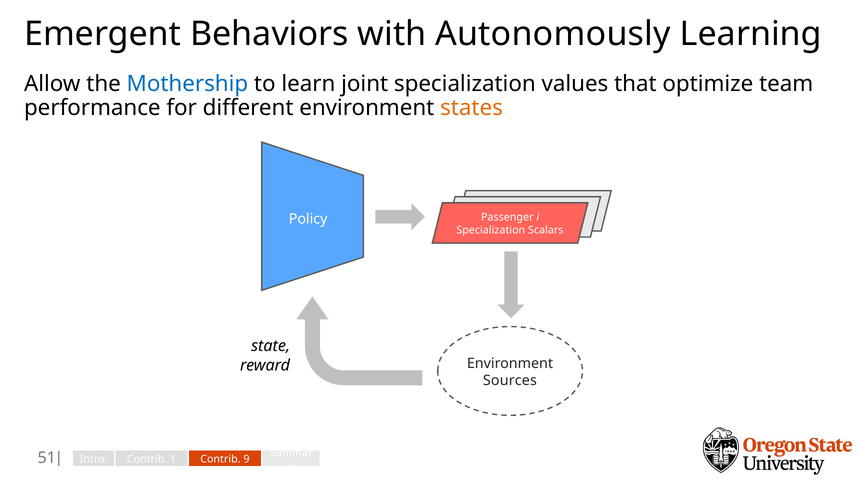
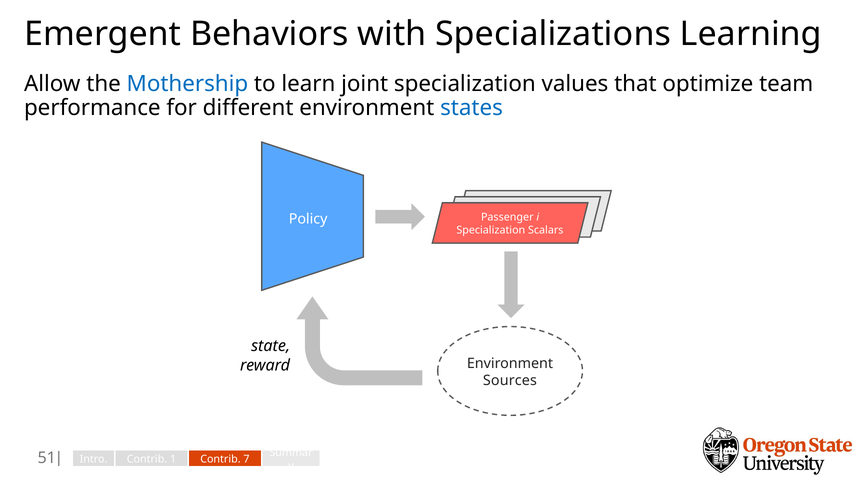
Autonomously: Autonomously -> Specializations (553, 34)
states colour: orange -> blue (472, 108)
9: 9 -> 7 (247, 459)
